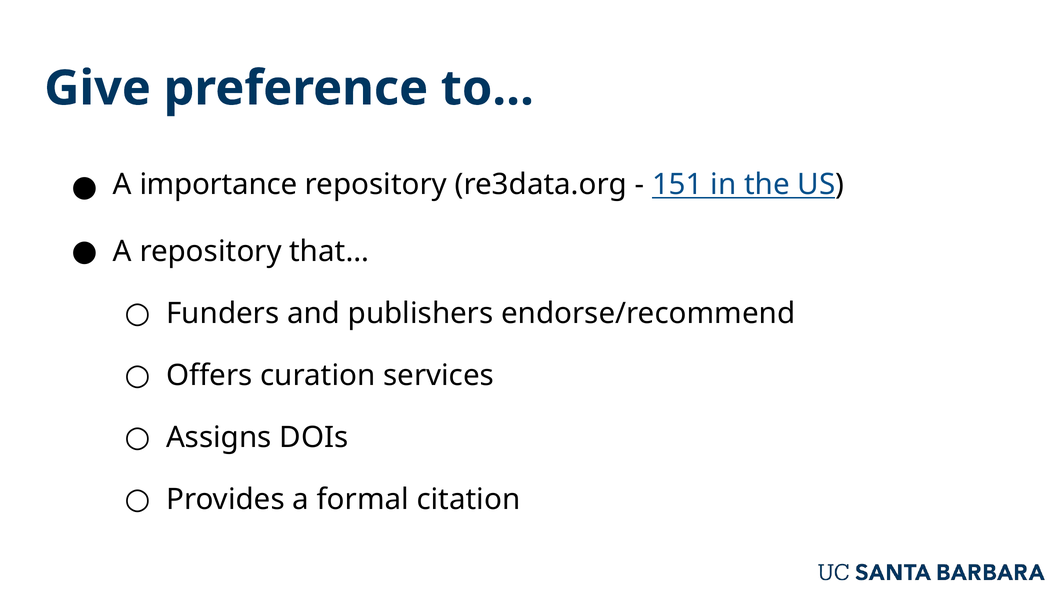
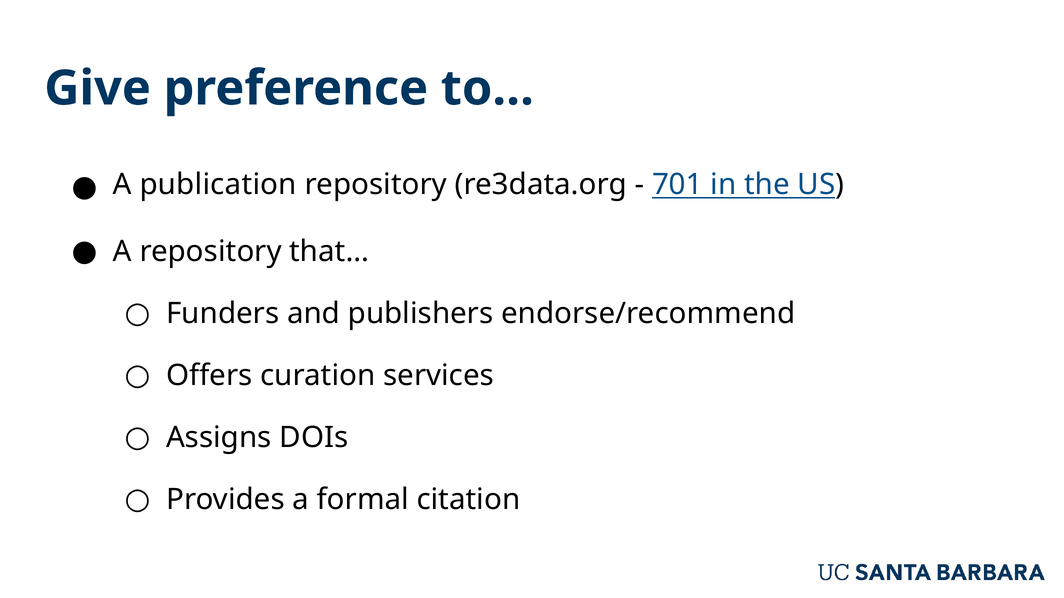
importance: importance -> publication (218, 185)
151: 151 -> 701 (677, 185)
